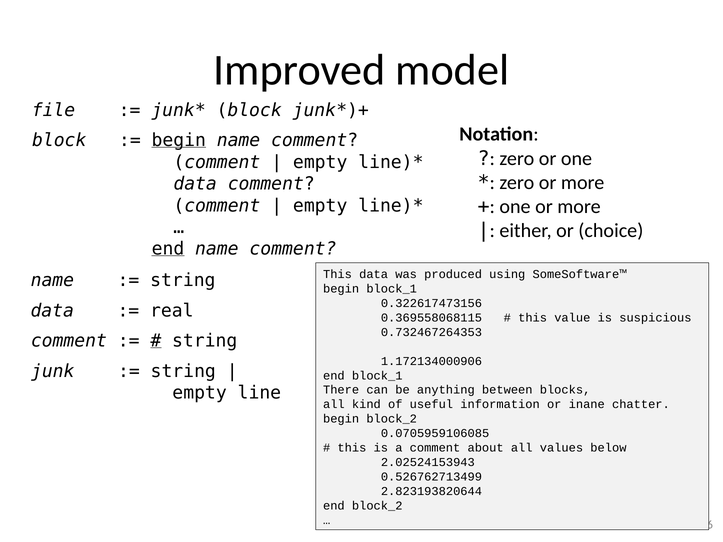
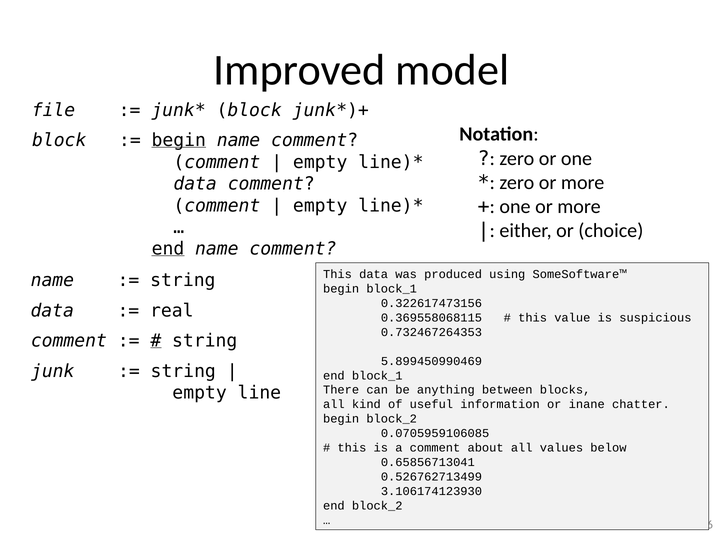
1.172134000906: 1.172134000906 -> 5.899450990469 (431, 361)
2.02524153943: 2.02524153943 -> 0.65856713041 (428, 462)
2.823193820644: 2.823193820644 -> 3.106174123930 (431, 491)
